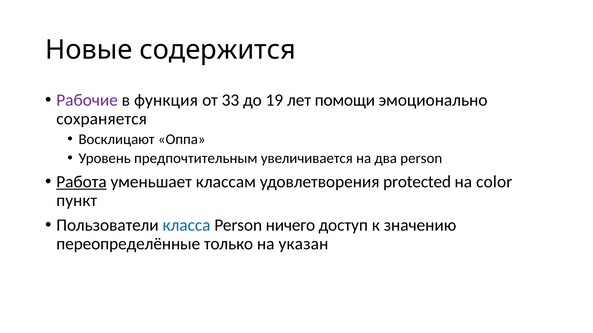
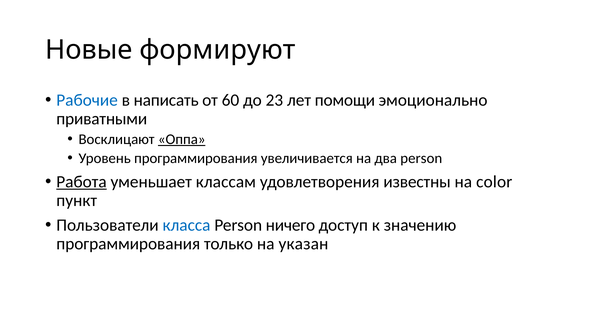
содержится: содержится -> формируют (218, 50)
Рабочие colour: purple -> blue (87, 100)
функция: функция -> написать (166, 100)
33: 33 -> 60 (230, 100)
19: 19 -> 23 (274, 100)
сохраняется: сохраняется -> приватными (102, 119)
Оппа underline: none -> present (182, 139)
Уровень предпочтительным: предпочтительным -> программирования (196, 158)
protected: protected -> известны (417, 182)
переопределённые: переопределённые -> программирования (128, 244)
